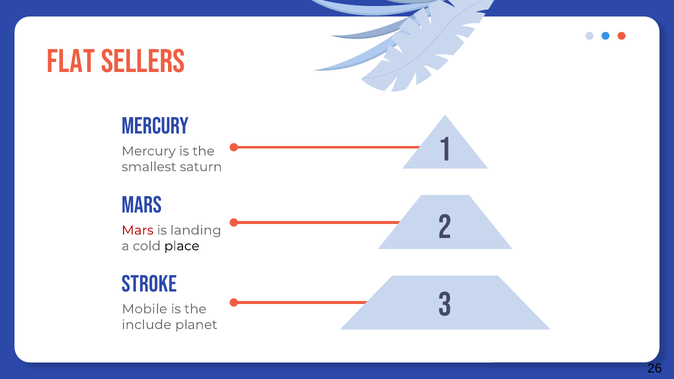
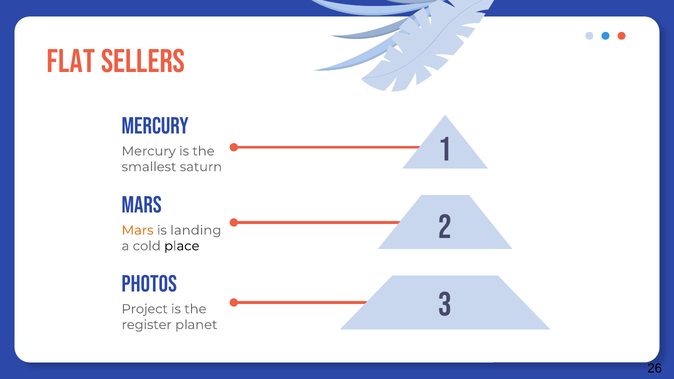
Mars colour: red -> orange (138, 230)
stroke: stroke -> photos (149, 284)
Mobile: Mobile -> Project (145, 309)
include: include -> register (147, 325)
